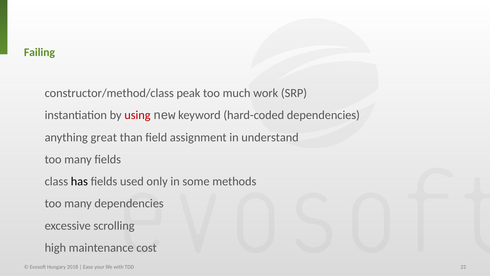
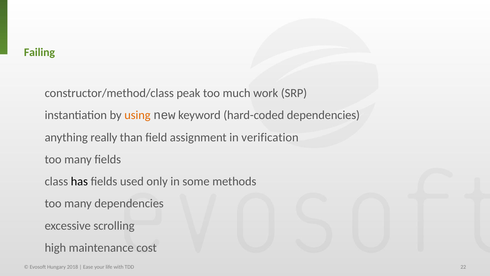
using colour: red -> orange (137, 115)
great: great -> really (104, 137)
understand: understand -> verification (270, 137)
